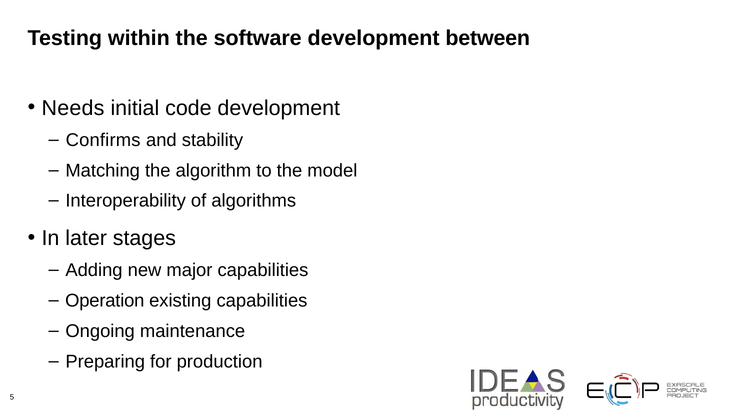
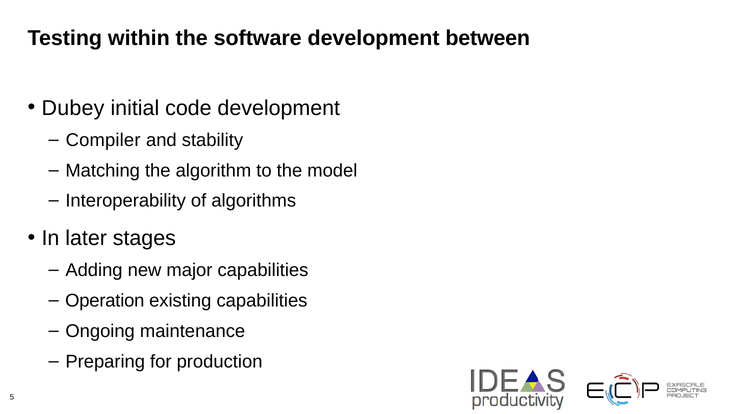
Needs: Needs -> Dubey (73, 108)
Confirms: Confirms -> Compiler (103, 140)
